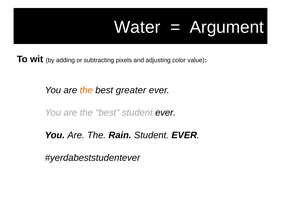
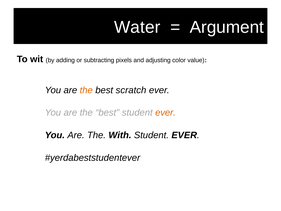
greater: greater -> scratch (131, 90)
ever colour: black -> orange (165, 113)
Rain: Rain -> With (120, 135)
